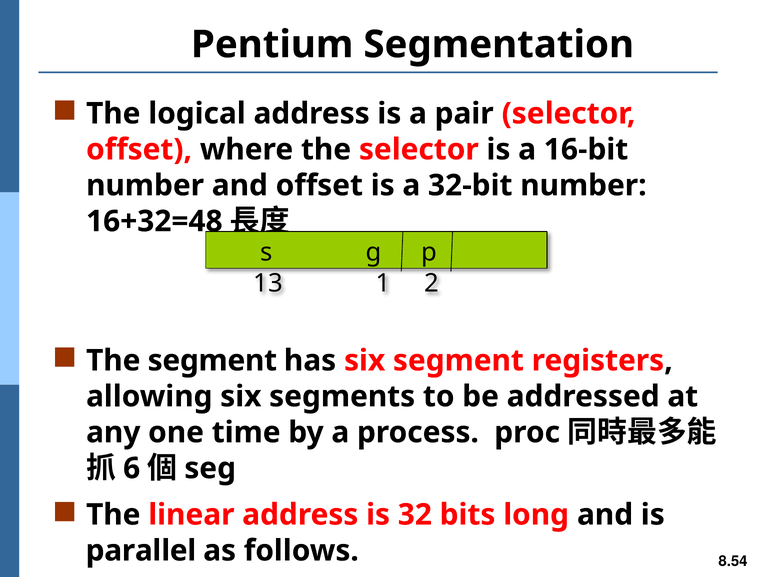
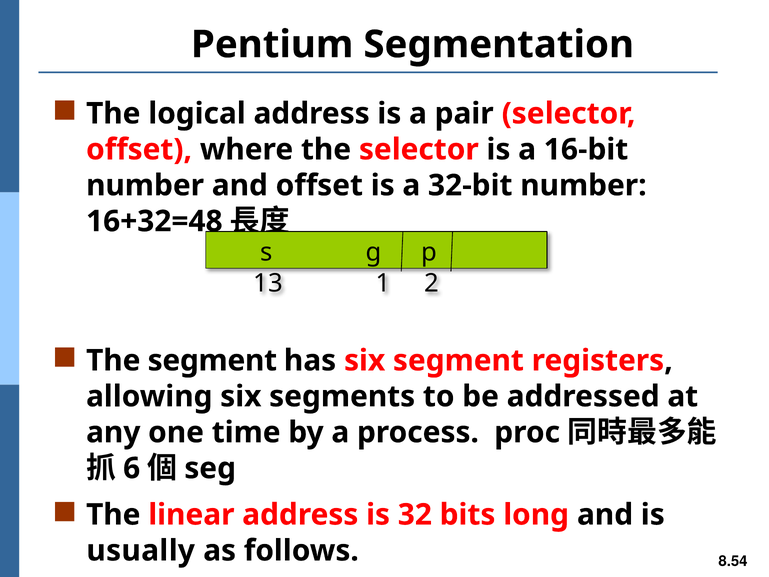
parallel: parallel -> usually (141, 550)
